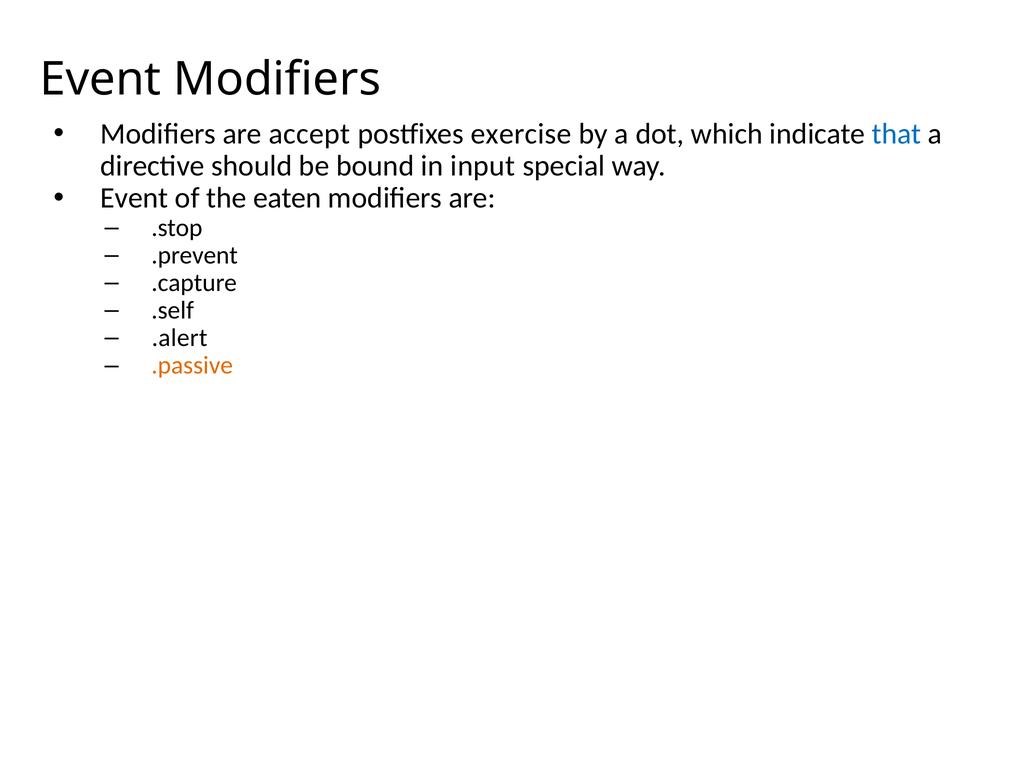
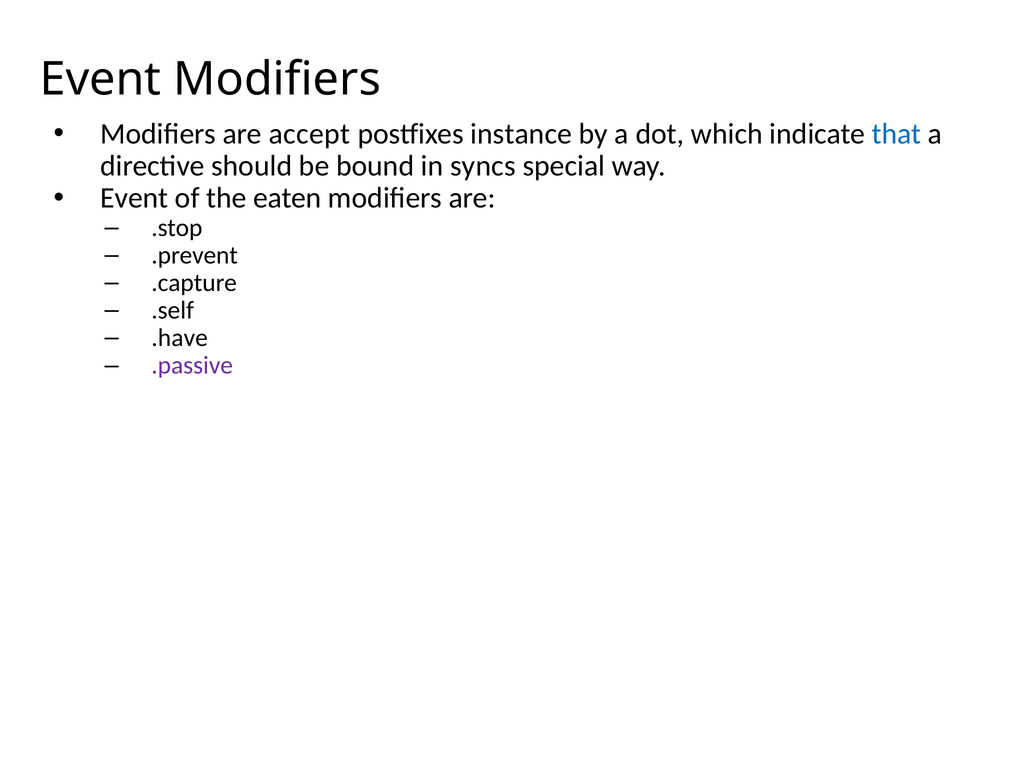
exercise: exercise -> instance (521, 134)
input: input -> syncs (483, 166)
.alert: .alert -> .have (180, 338)
.passive colour: orange -> purple (192, 366)
